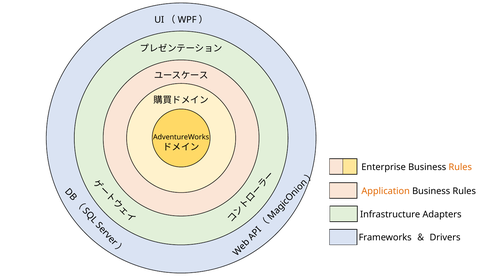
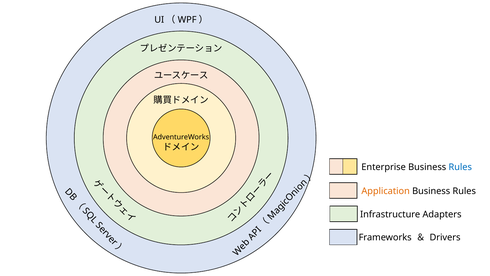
Rules colour: orange -> blue (460, 167)
